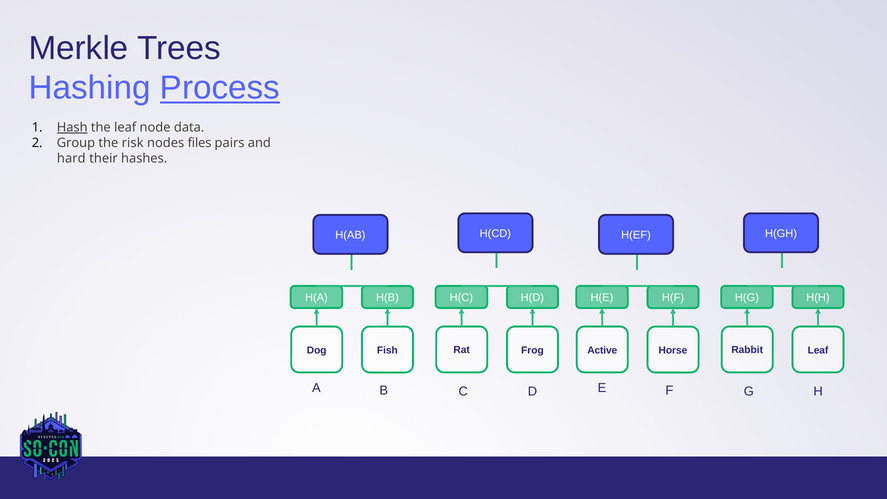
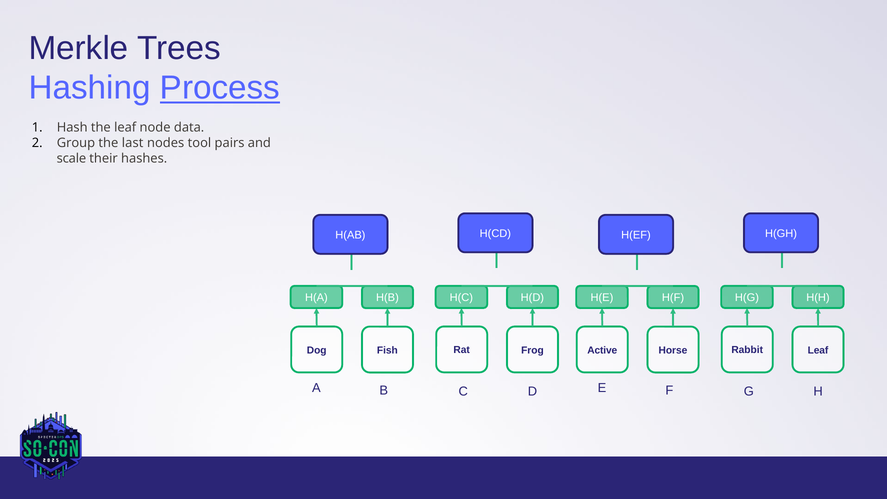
Hash underline: present -> none (72, 127)
risk: risk -> last (133, 143)
files: files -> tool (199, 143)
hard: hard -> scale (71, 158)
